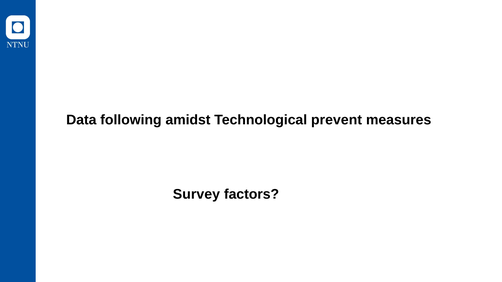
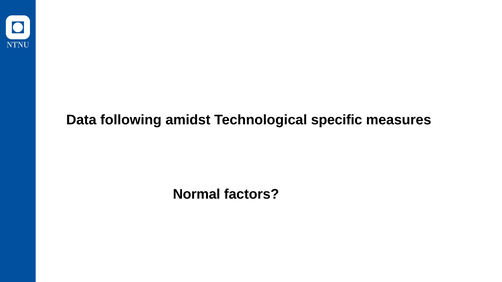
prevent: prevent -> specific (337, 120)
Survey: Survey -> Normal (197, 194)
